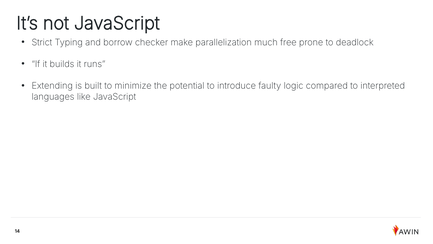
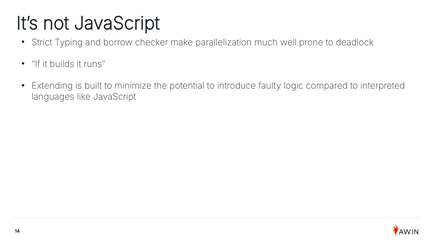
free: free -> well (288, 42)
